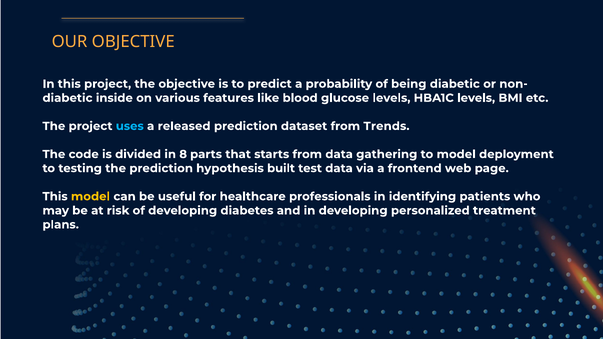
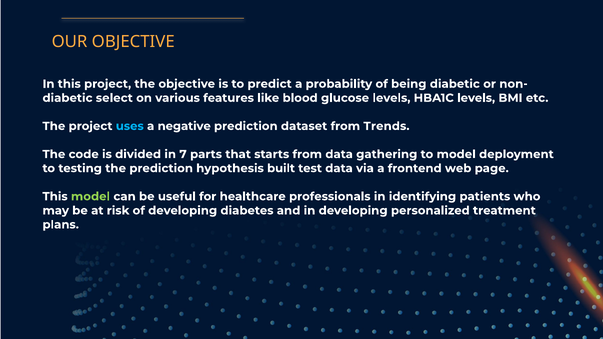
inside: inside -> select (114, 98)
released: released -> negative (184, 126)
8: 8 -> 7 (183, 154)
model colour: yellow -> light green (91, 197)
